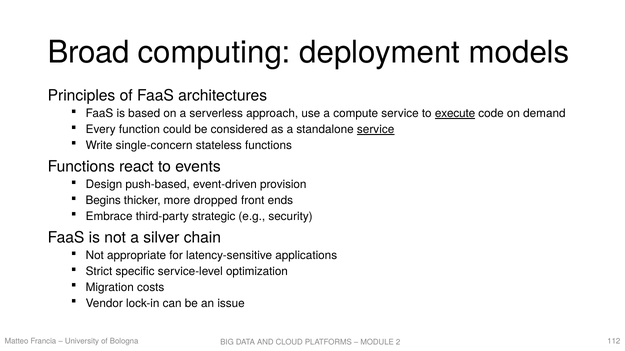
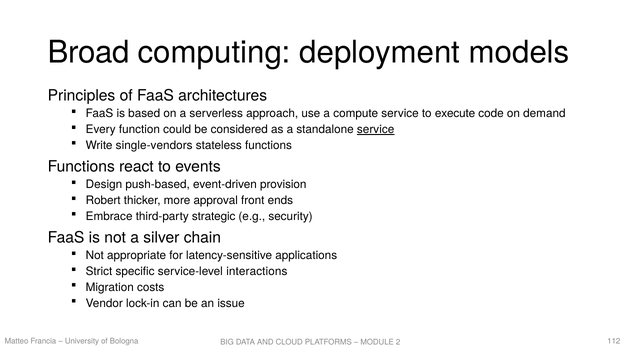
execute underline: present -> none (455, 114)
single-concern: single-concern -> single-vendors (154, 146)
Begins: Begins -> Robert (103, 201)
dropped: dropped -> approval (216, 201)
optimization: optimization -> interactions (257, 272)
